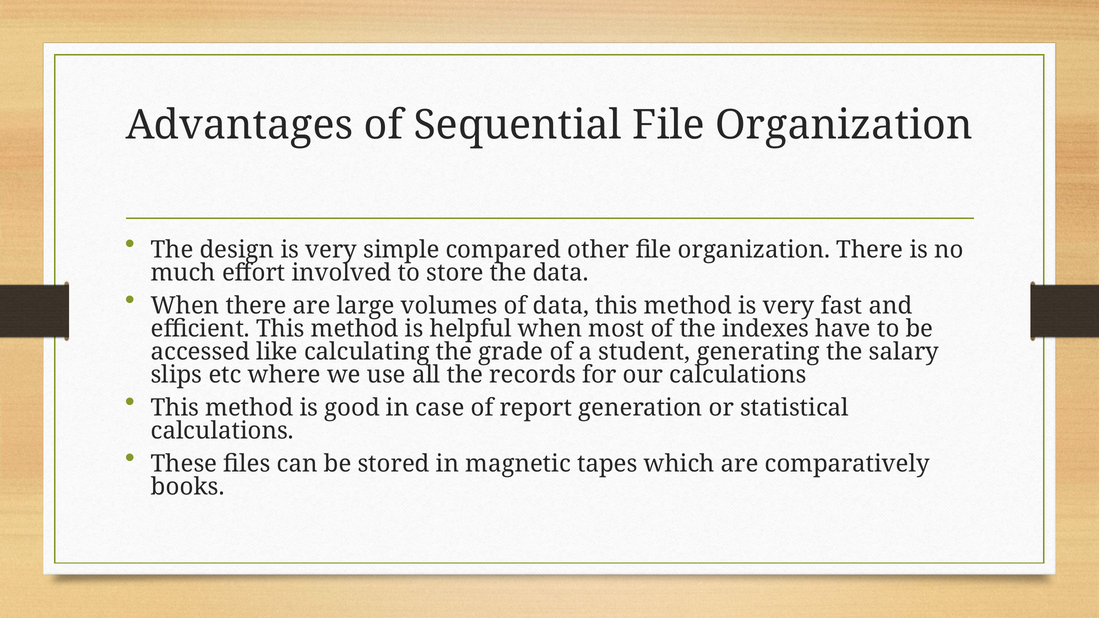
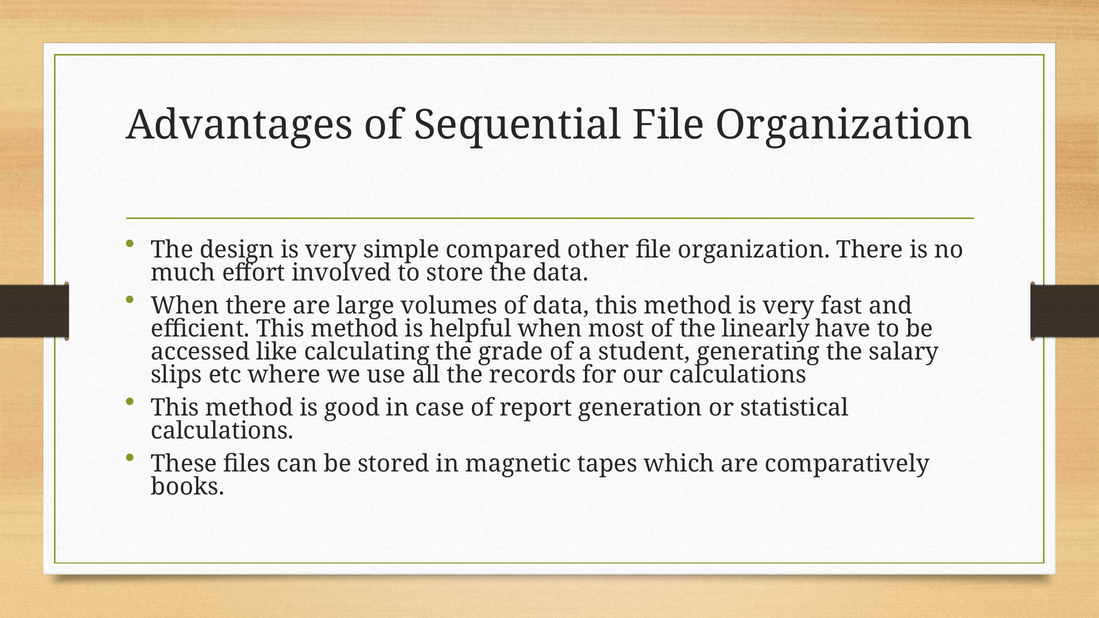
indexes: indexes -> linearly (766, 329)
